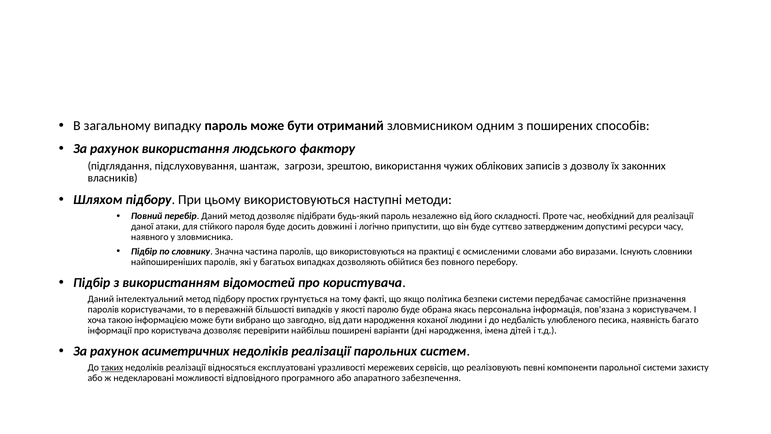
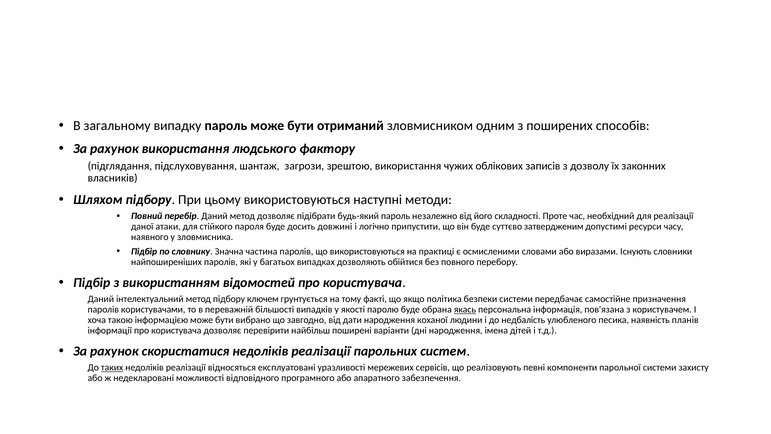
простих: простих -> ключем (263, 299)
якась underline: none -> present (465, 309)
багато: багато -> планів (685, 320)
асиметричних: асиметричних -> скористатися (186, 351)
